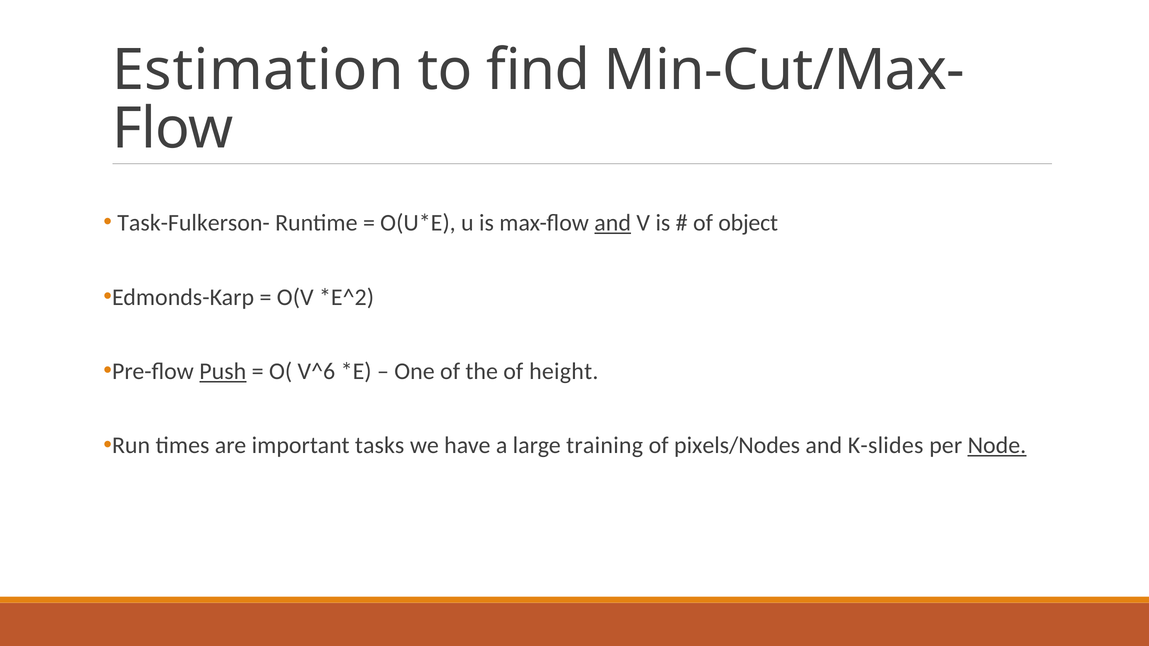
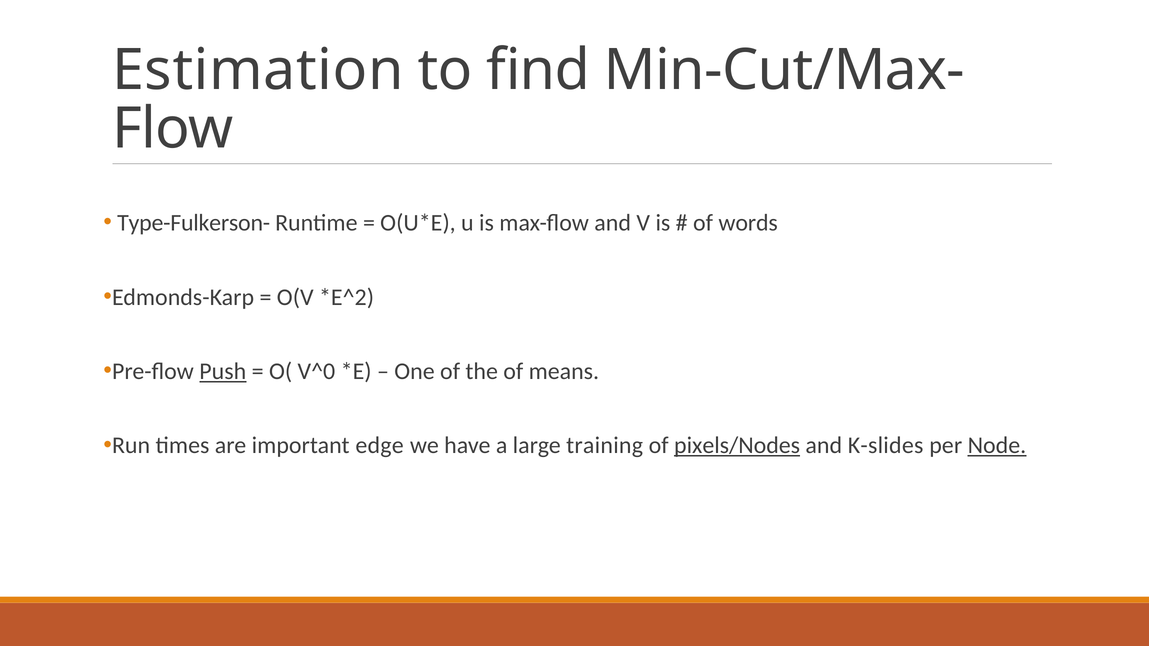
Task-Fulkerson-: Task-Fulkerson- -> Type-Fulkerson- (194, 223)
and underline: present -> none (613, 223)
object: object -> words (748, 223)
V^6: V^6 -> V^0 (316, 371)
height: height -> means (564, 371)
tasks: tasks -> edge (380, 446)
pixels/Nodes underline: none -> present (737, 446)
